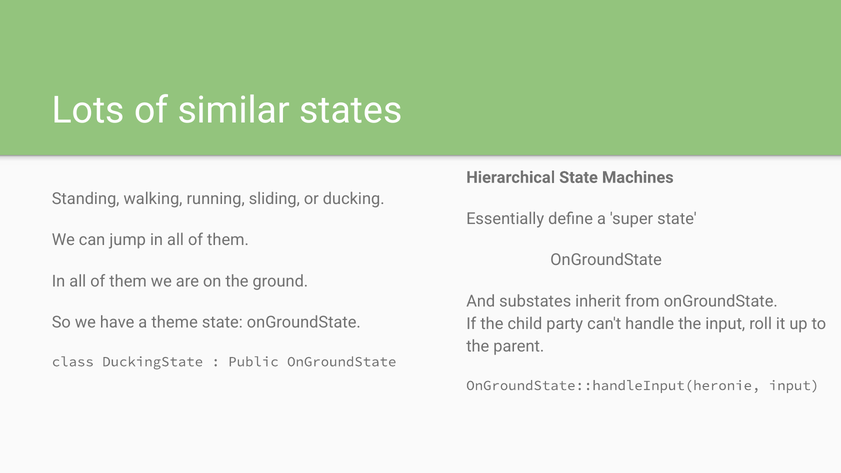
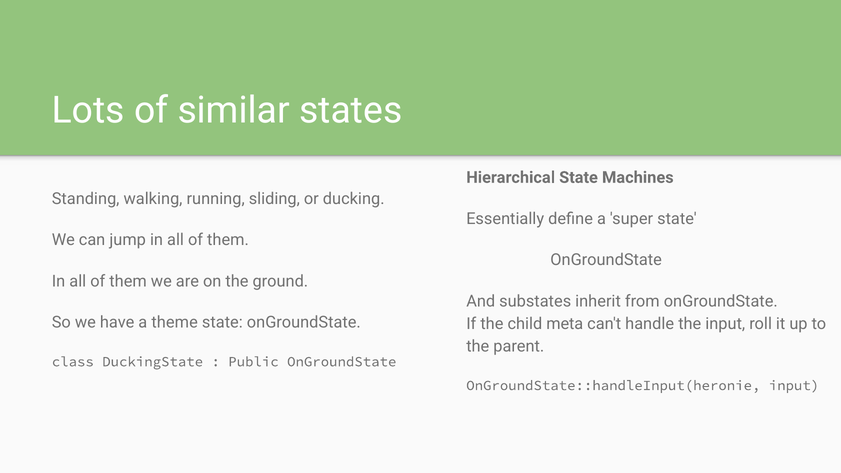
party: party -> meta (565, 324)
